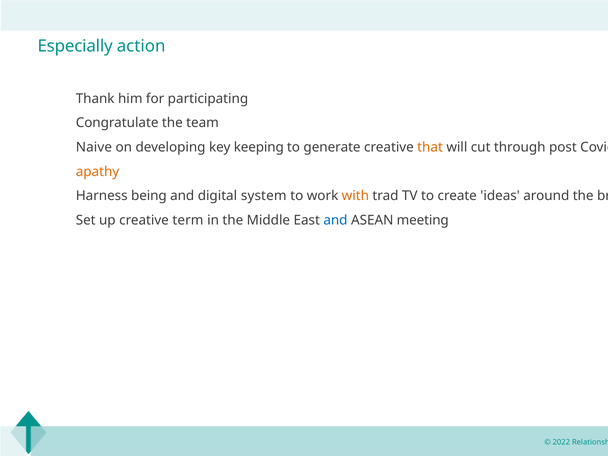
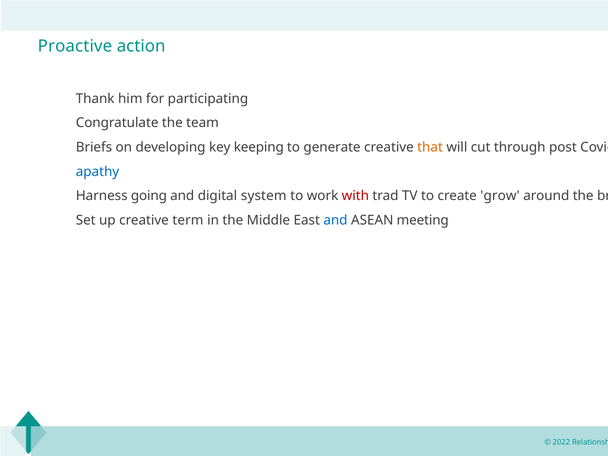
Especially: Especially -> Proactive (75, 46)
Naive: Naive -> Briefs (94, 147)
apathy colour: orange -> blue (97, 172)
being: being -> going (149, 196)
with colour: orange -> red (355, 196)
ideas: ideas -> grow (500, 196)
